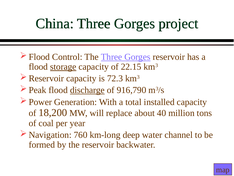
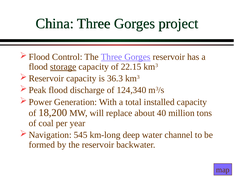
72.3: 72.3 -> 36.3 (115, 78)
discharge underline: present -> none (87, 90)
916,790: 916,790 -> 124,340 (131, 90)
760: 760 -> 545 (81, 135)
